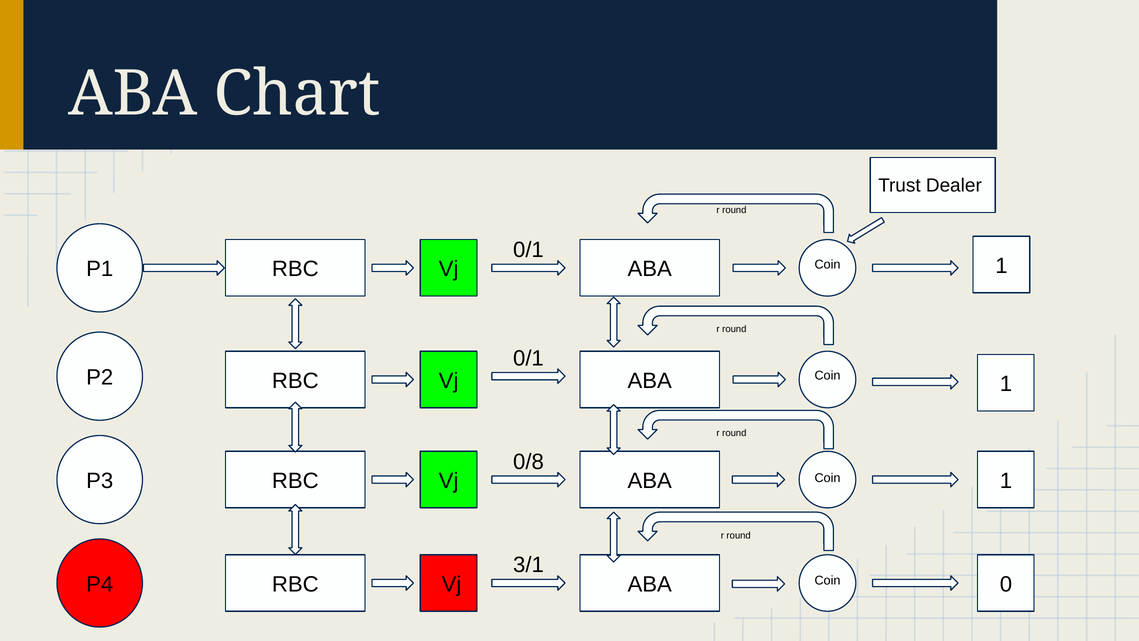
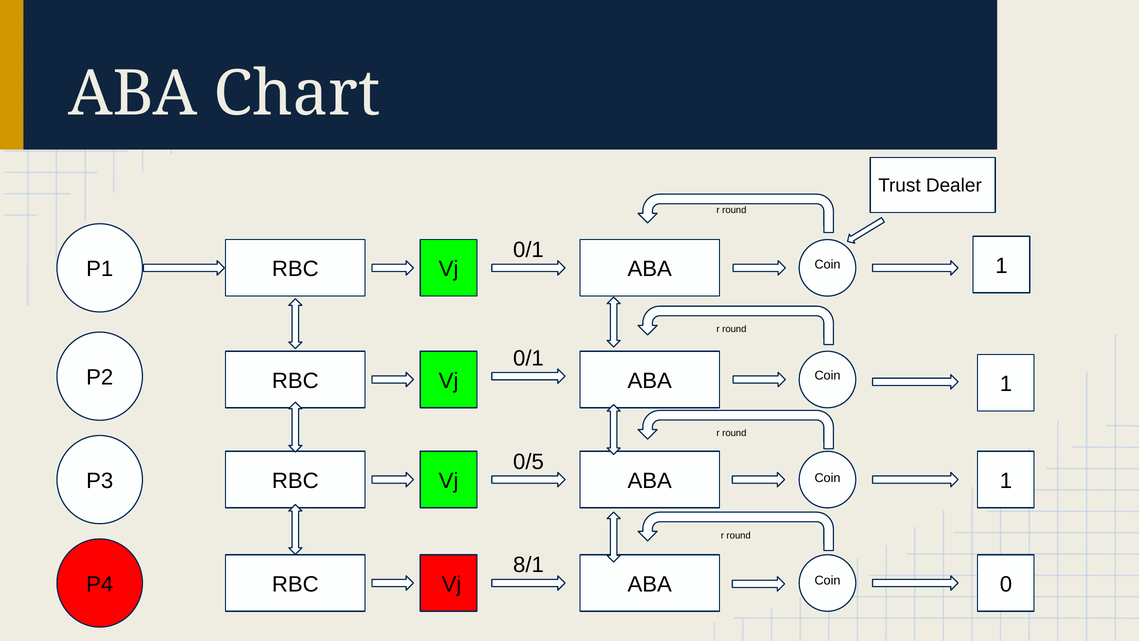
0/8: 0/8 -> 0/5 (528, 462)
3/1: 3/1 -> 8/1 (528, 565)
